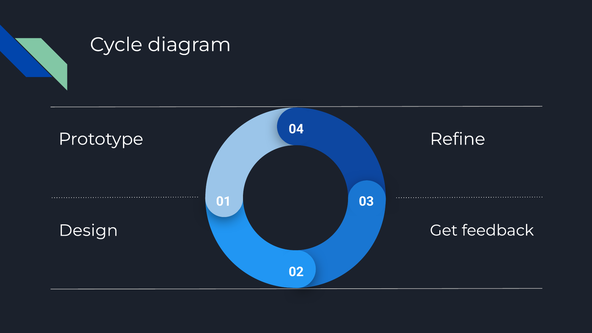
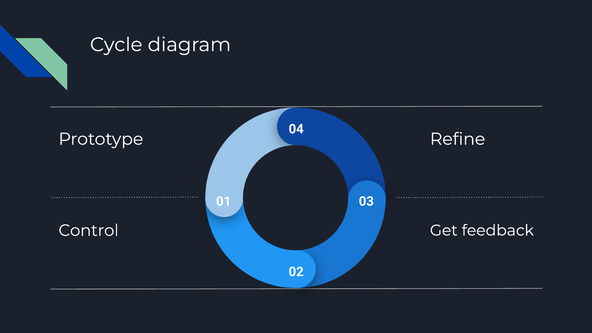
Design: Design -> Control (89, 230)
